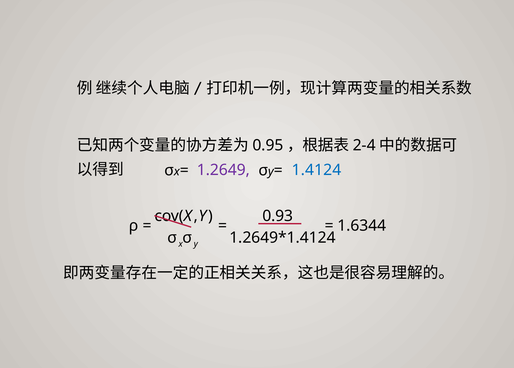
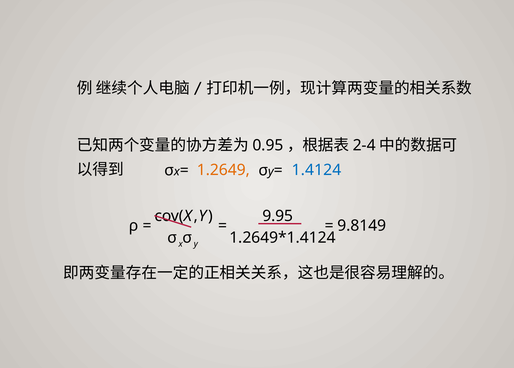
1.2649 colour: purple -> orange (223, 170)
0.93: 0.93 -> 9.95 (278, 216)
1.6344: 1.6344 -> 9.8149 (362, 226)
